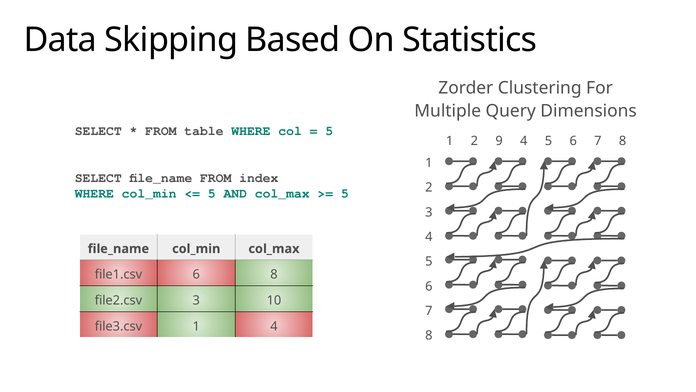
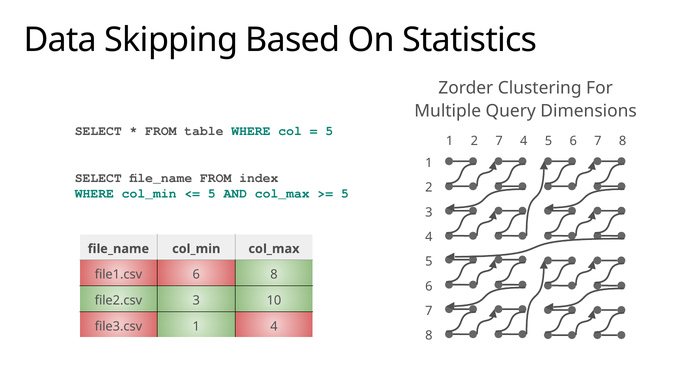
2 9: 9 -> 7 (499, 141)
